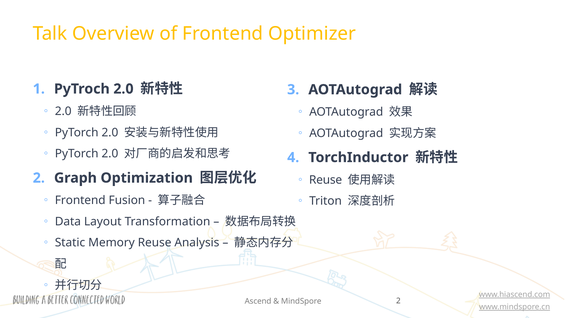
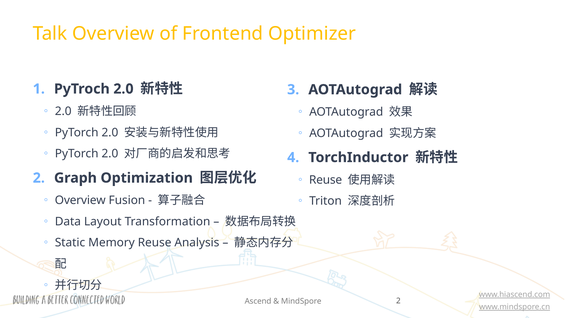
Frontend: Frontend -> Overview (80, 201)
